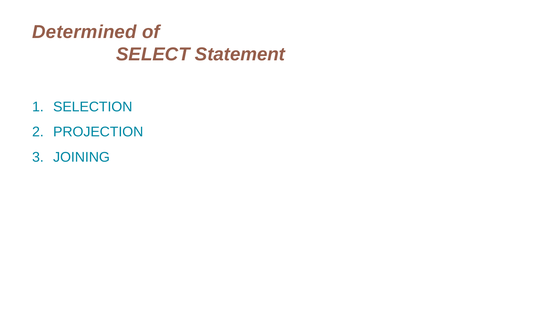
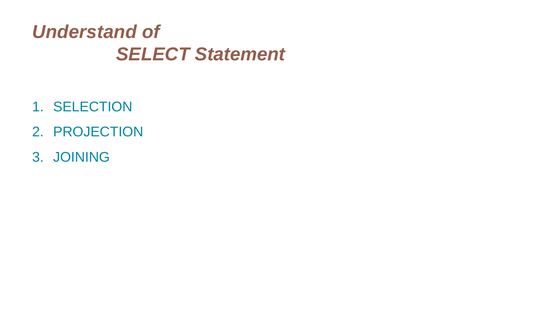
Determined: Determined -> Understand (84, 32)
